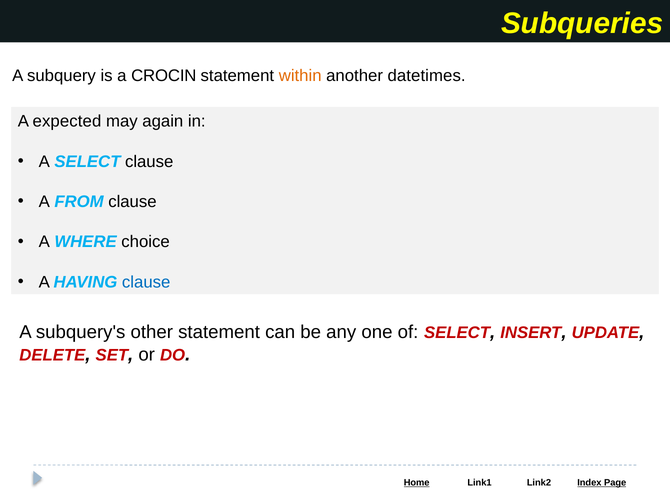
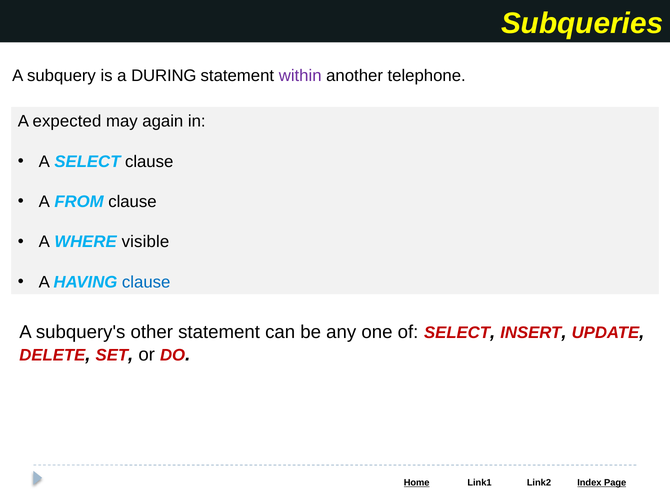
CROCIN: CROCIN -> DURING (164, 76)
within colour: orange -> purple (300, 76)
datetimes: datetimes -> telephone (427, 76)
choice: choice -> visible (145, 242)
